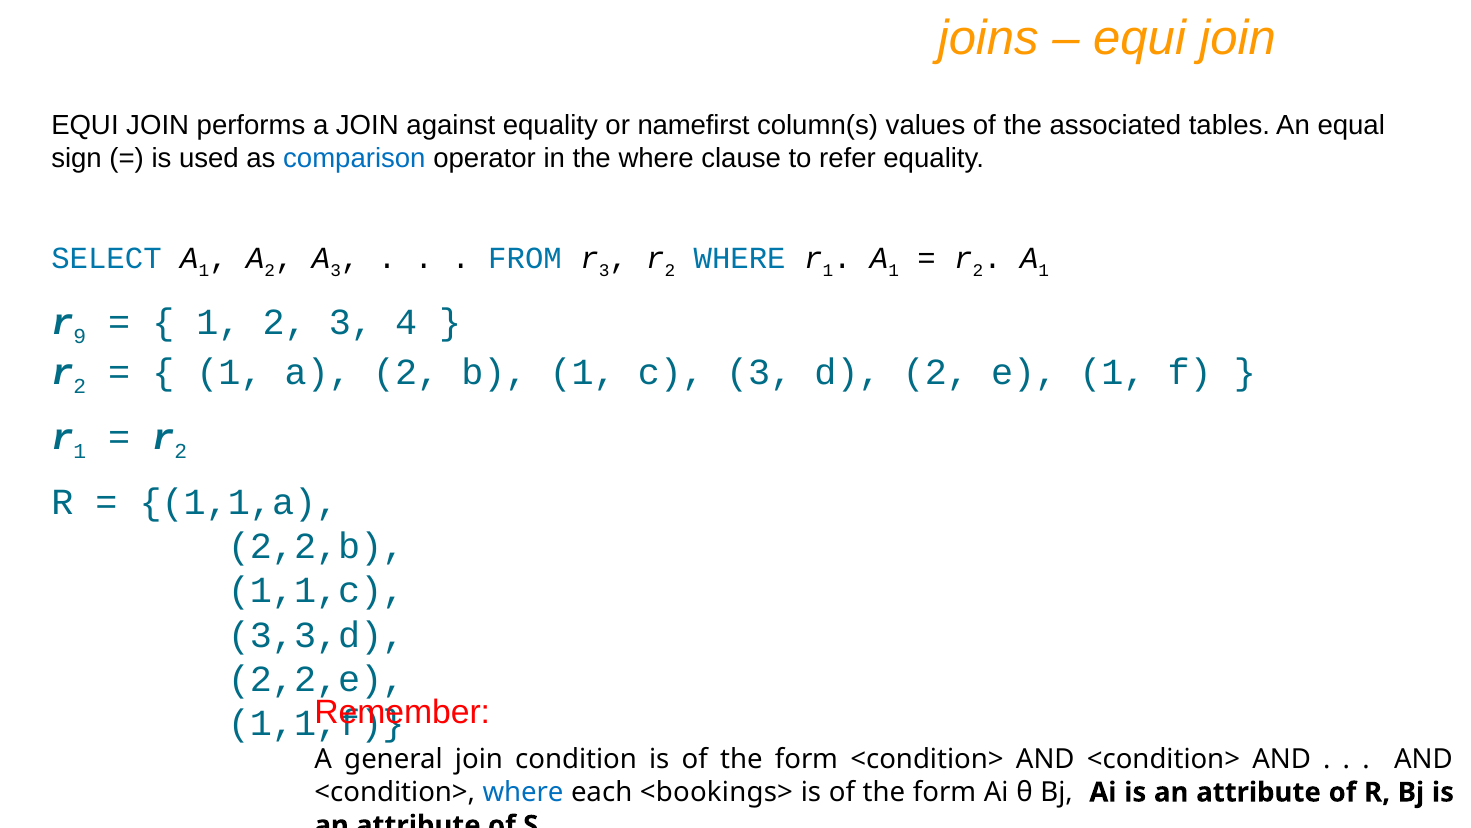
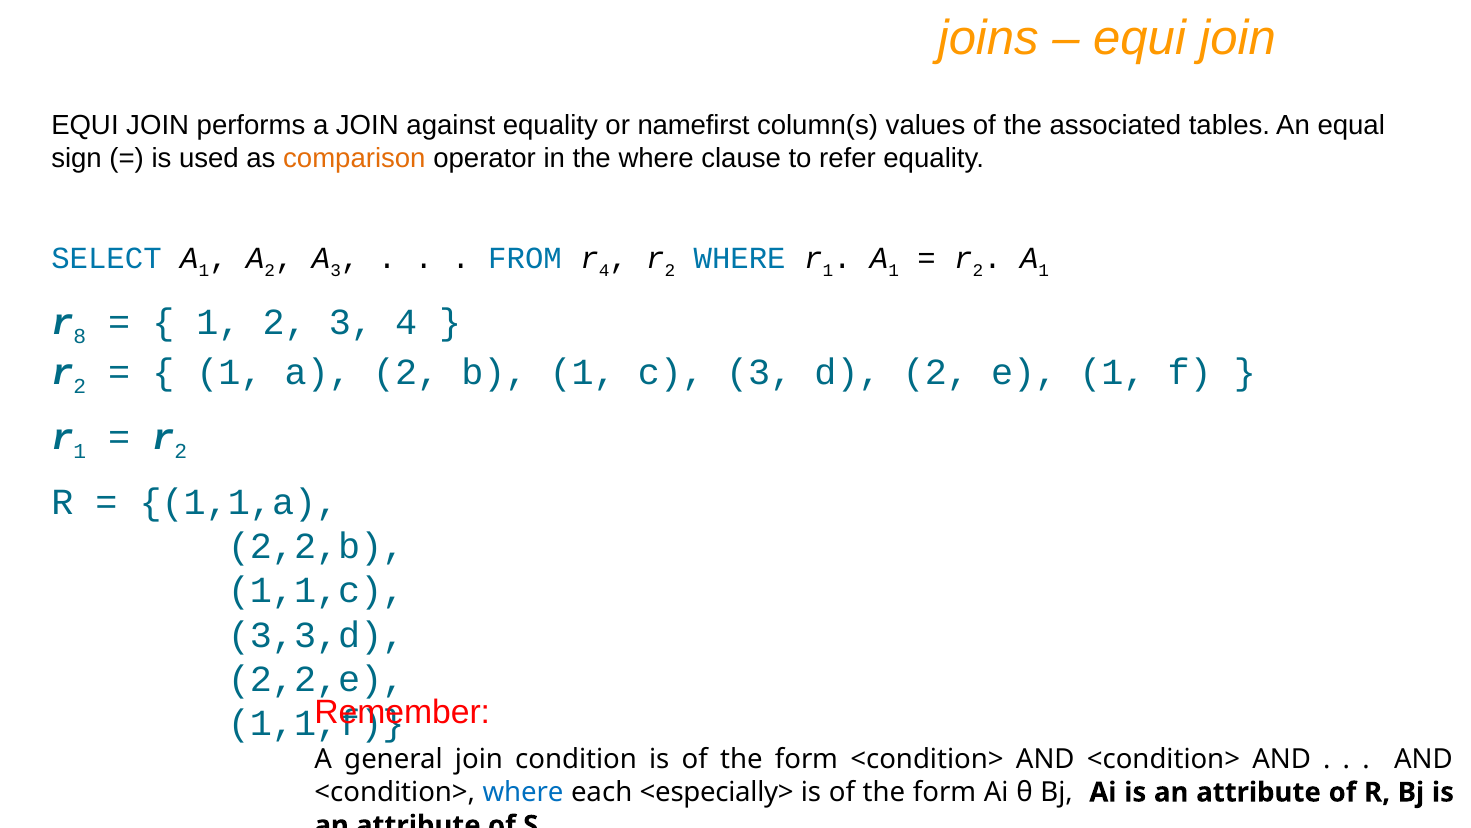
comparison colour: blue -> orange (354, 158)
r 3: 3 -> 4 (604, 270)
9: 9 -> 8 (80, 336)
<bookings>: <bookings> -> <especially> (717, 792)
